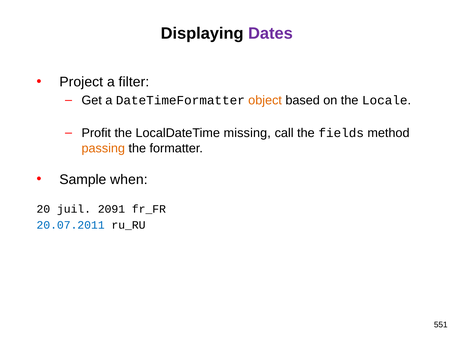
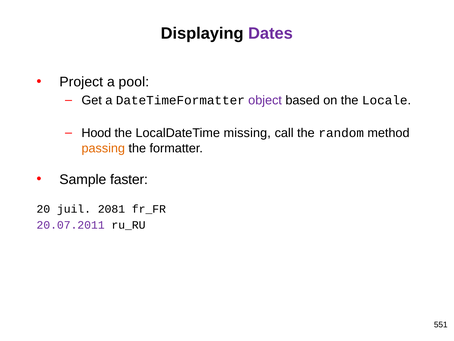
filter: filter -> pool (134, 82)
object colour: orange -> purple (265, 100)
Profit: Profit -> Hood (96, 133)
fields: fields -> random (341, 133)
when: when -> faster (129, 179)
2091: 2091 -> 2081 (111, 209)
20.07.2011 colour: blue -> purple (71, 225)
